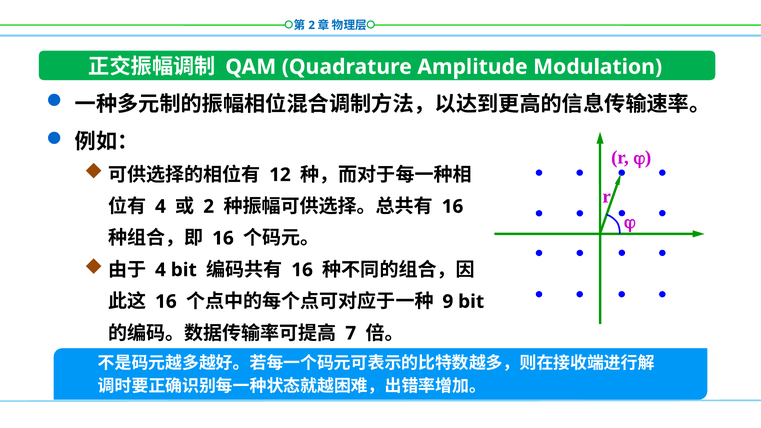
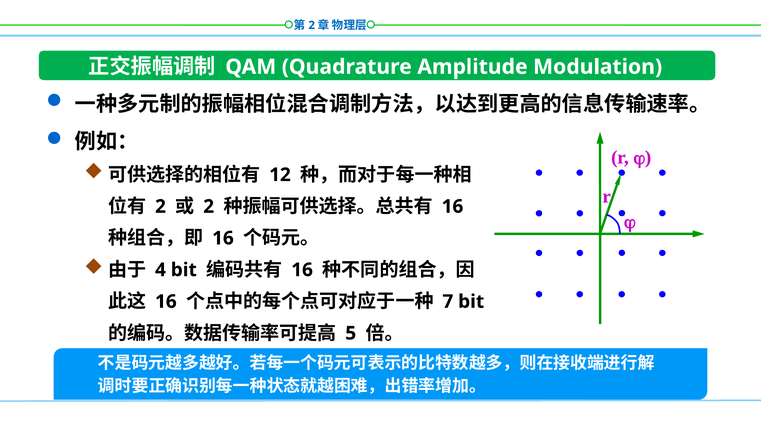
4: 4 -> 2 (160, 207)
9: 9 -> 7 (448, 302)
7: 7 -> 5 (351, 333)
